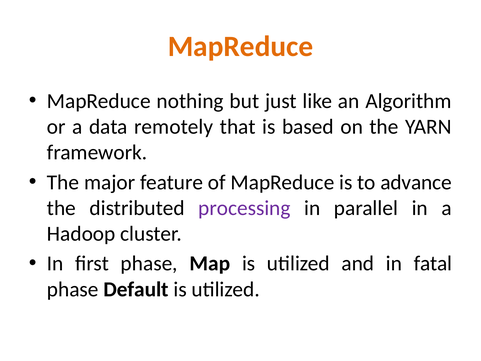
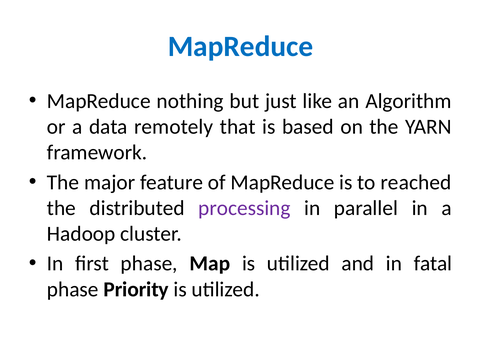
MapReduce colour: orange -> blue (240, 47)
advance: advance -> reached (416, 182)
Default: Default -> Priority (136, 289)
